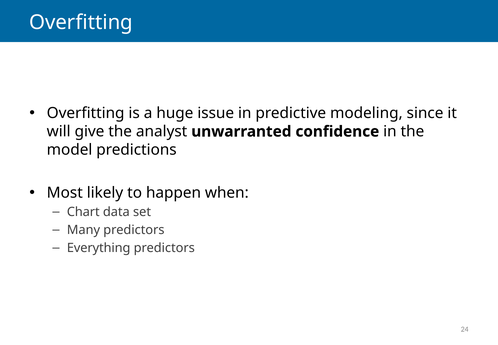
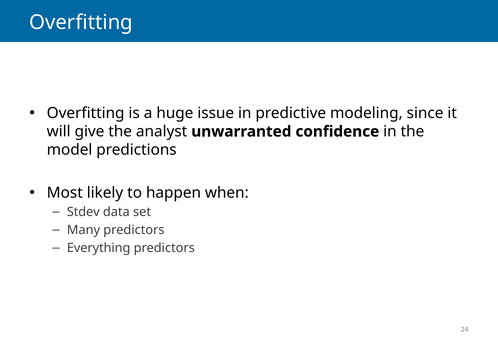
Chart: Chart -> Stdev (83, 212)
